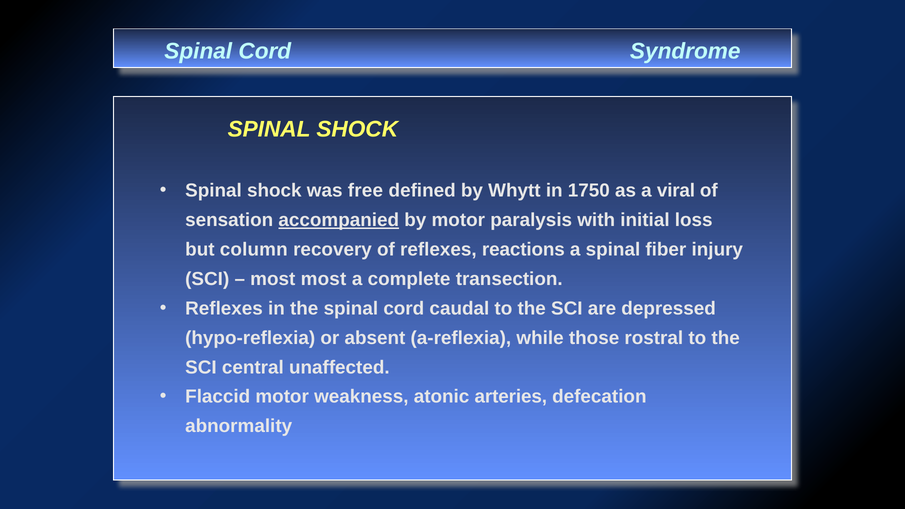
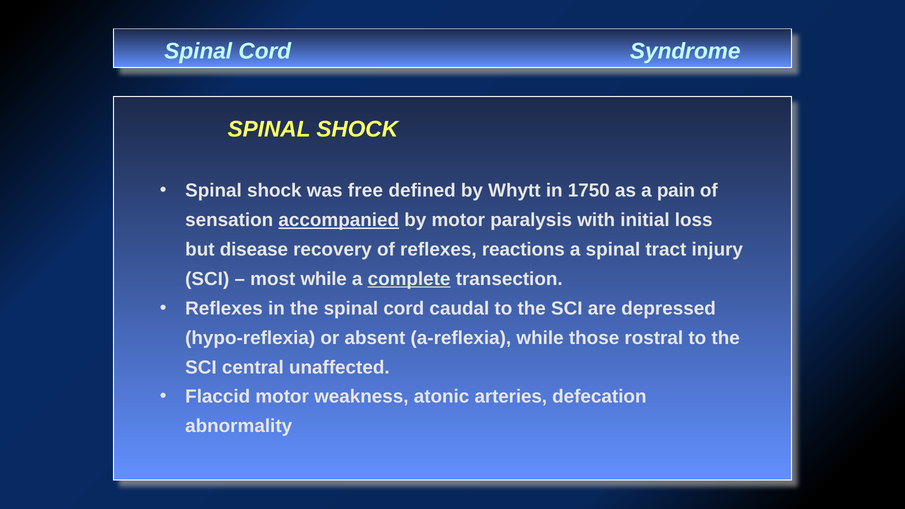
viral: viral -> pain (676, 191)
column: column -> disease (254, 250)
fiber: fiber -> tract (666, 250)
most most: most -> while (324, 279)
complete underline: none -> present (409, 279)
